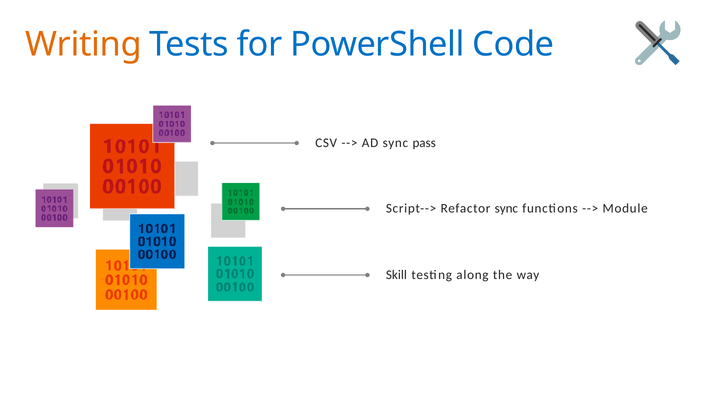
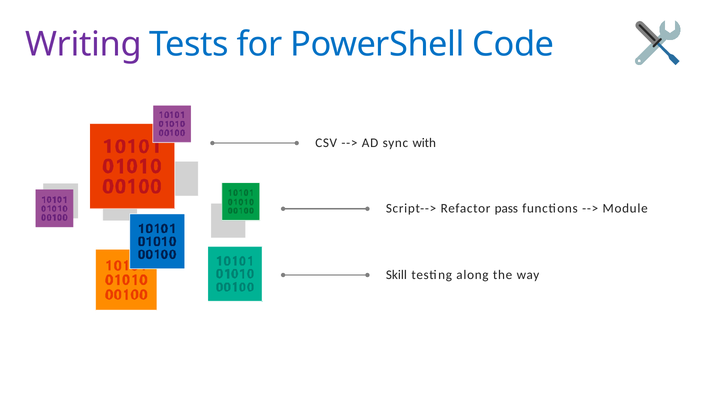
Writing colour: orange -> purple (84, 44)
pass: pass -> with (424, 143)
Refactor sync: sync -> pass (506, 209)
